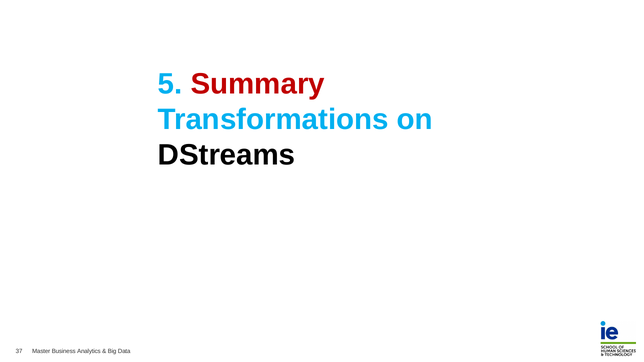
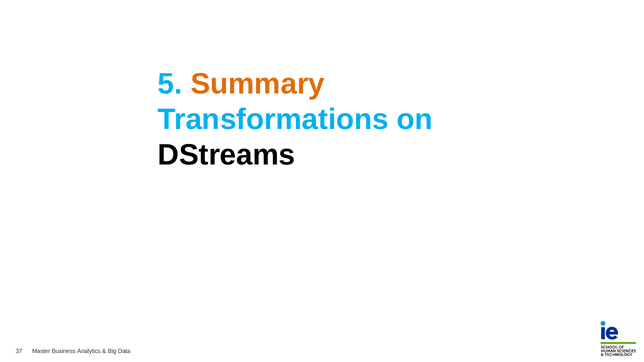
Summary colour: red -> orange (258, 84)
